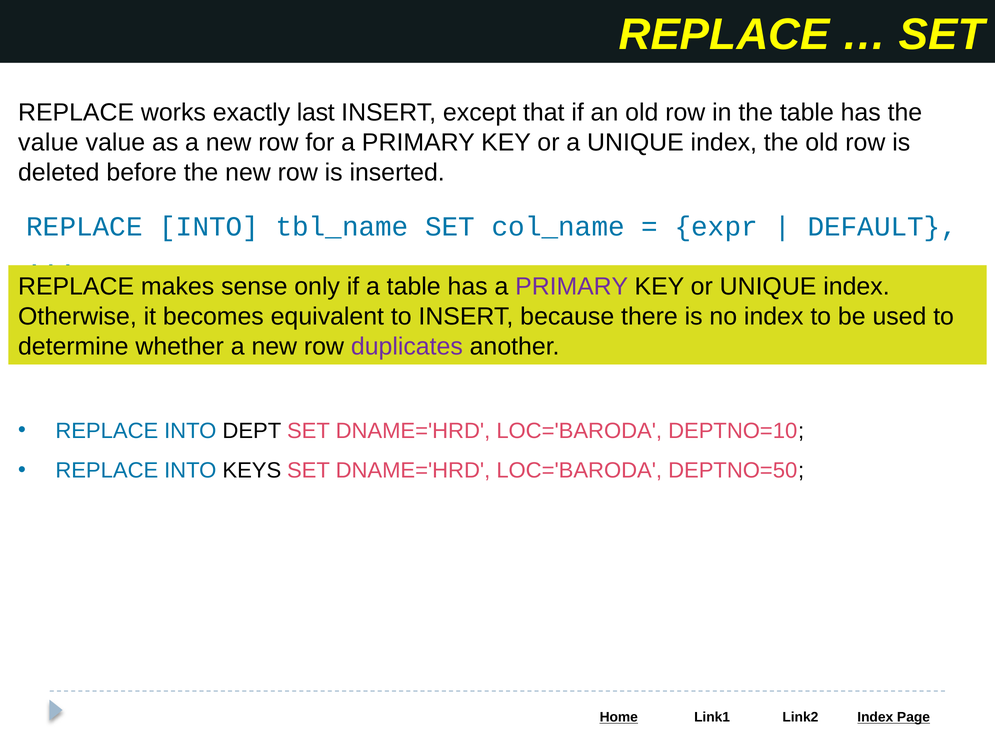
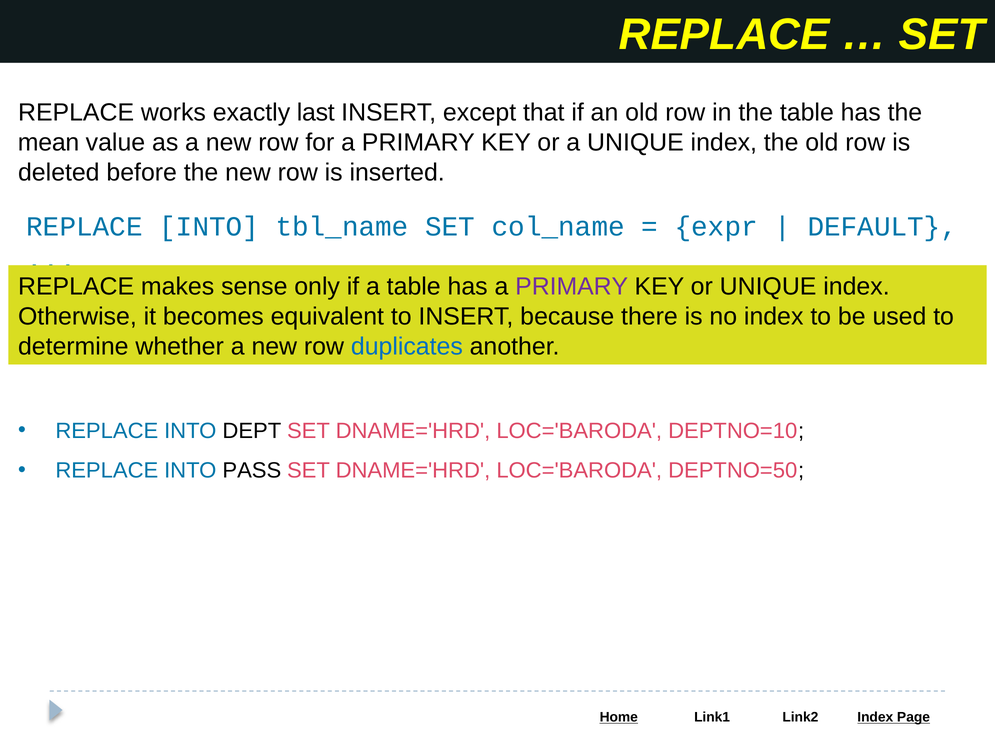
value: value -> mean (49, 143)
duplicates colour: purple -> blue (407, 347)
KEYS: KEYS -> PASS (252, 471)
